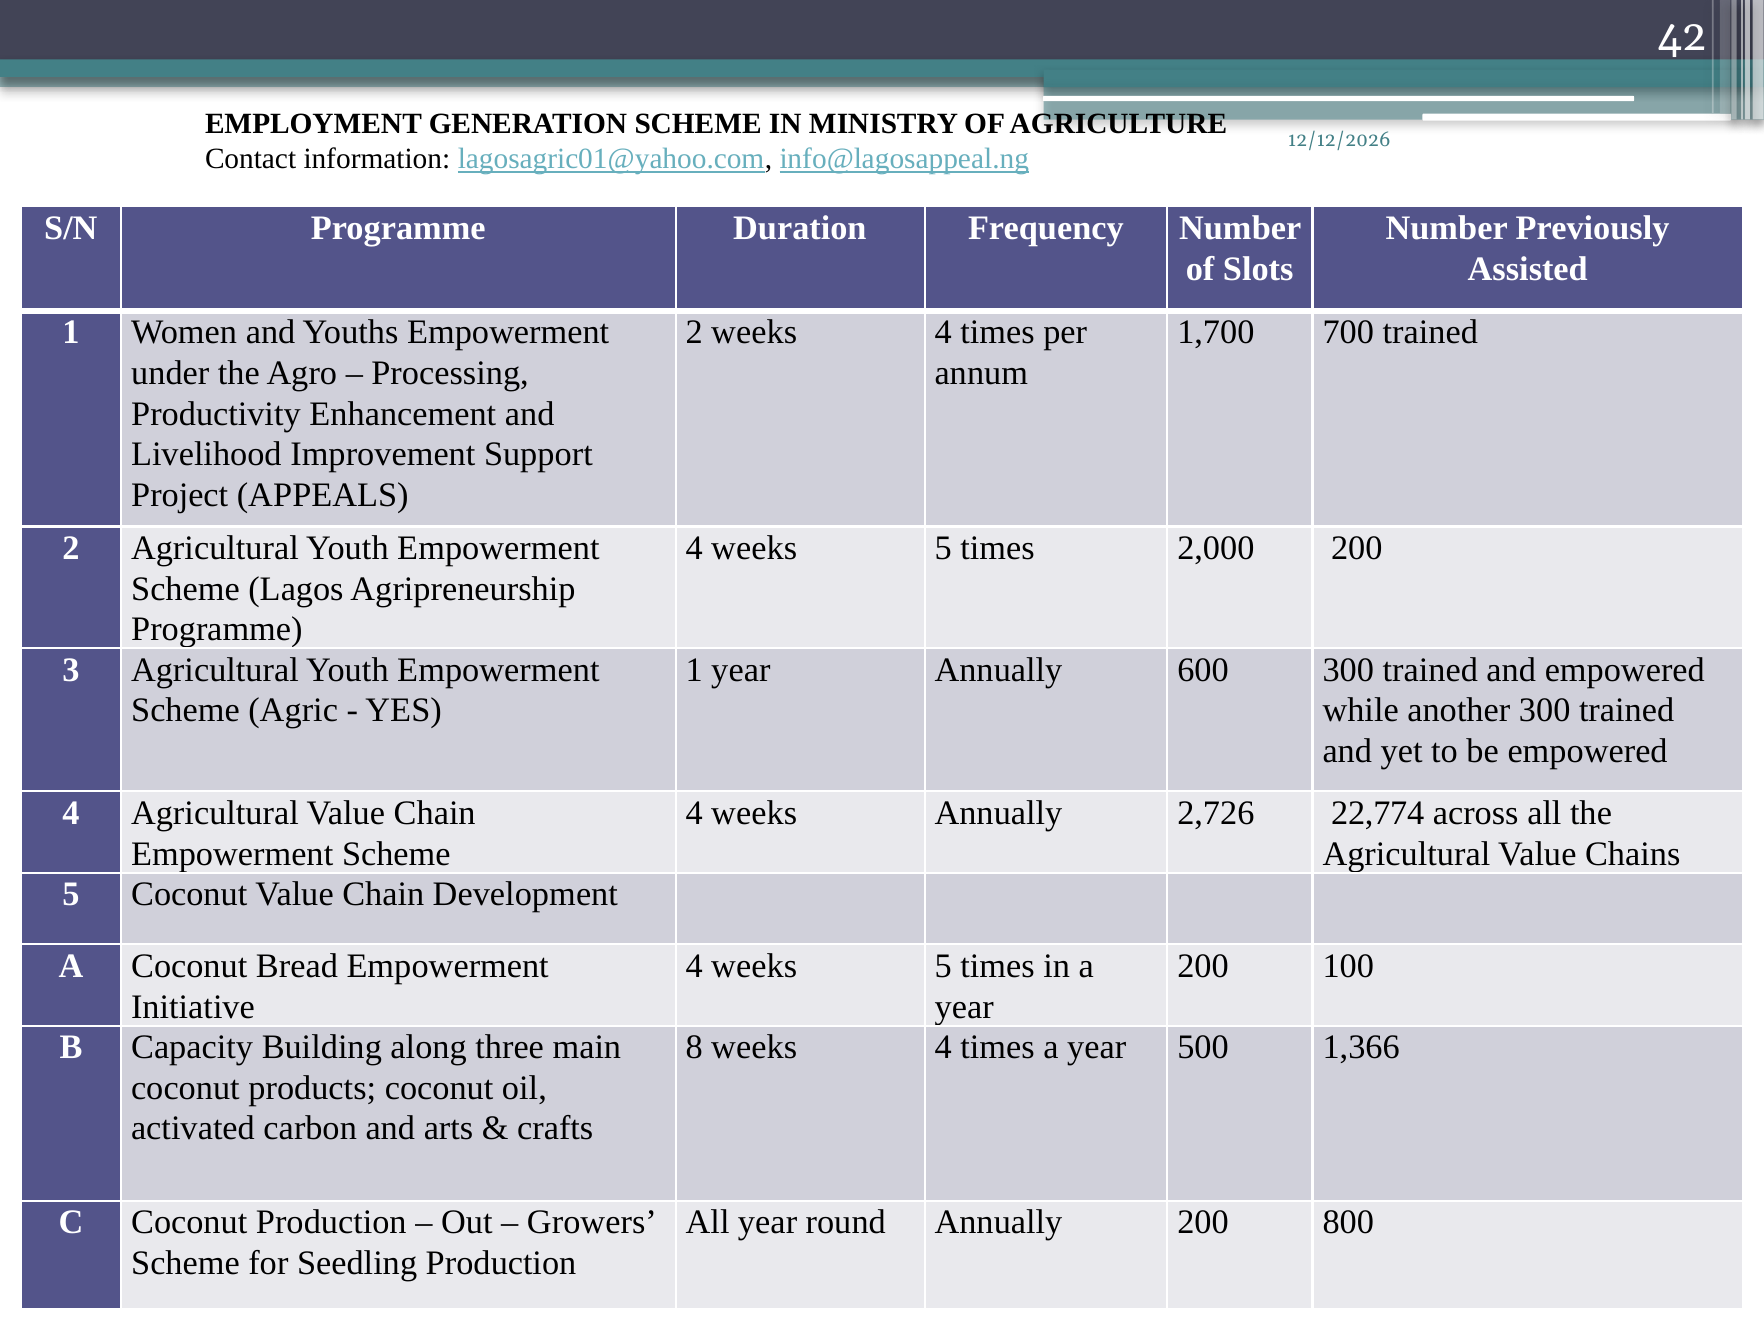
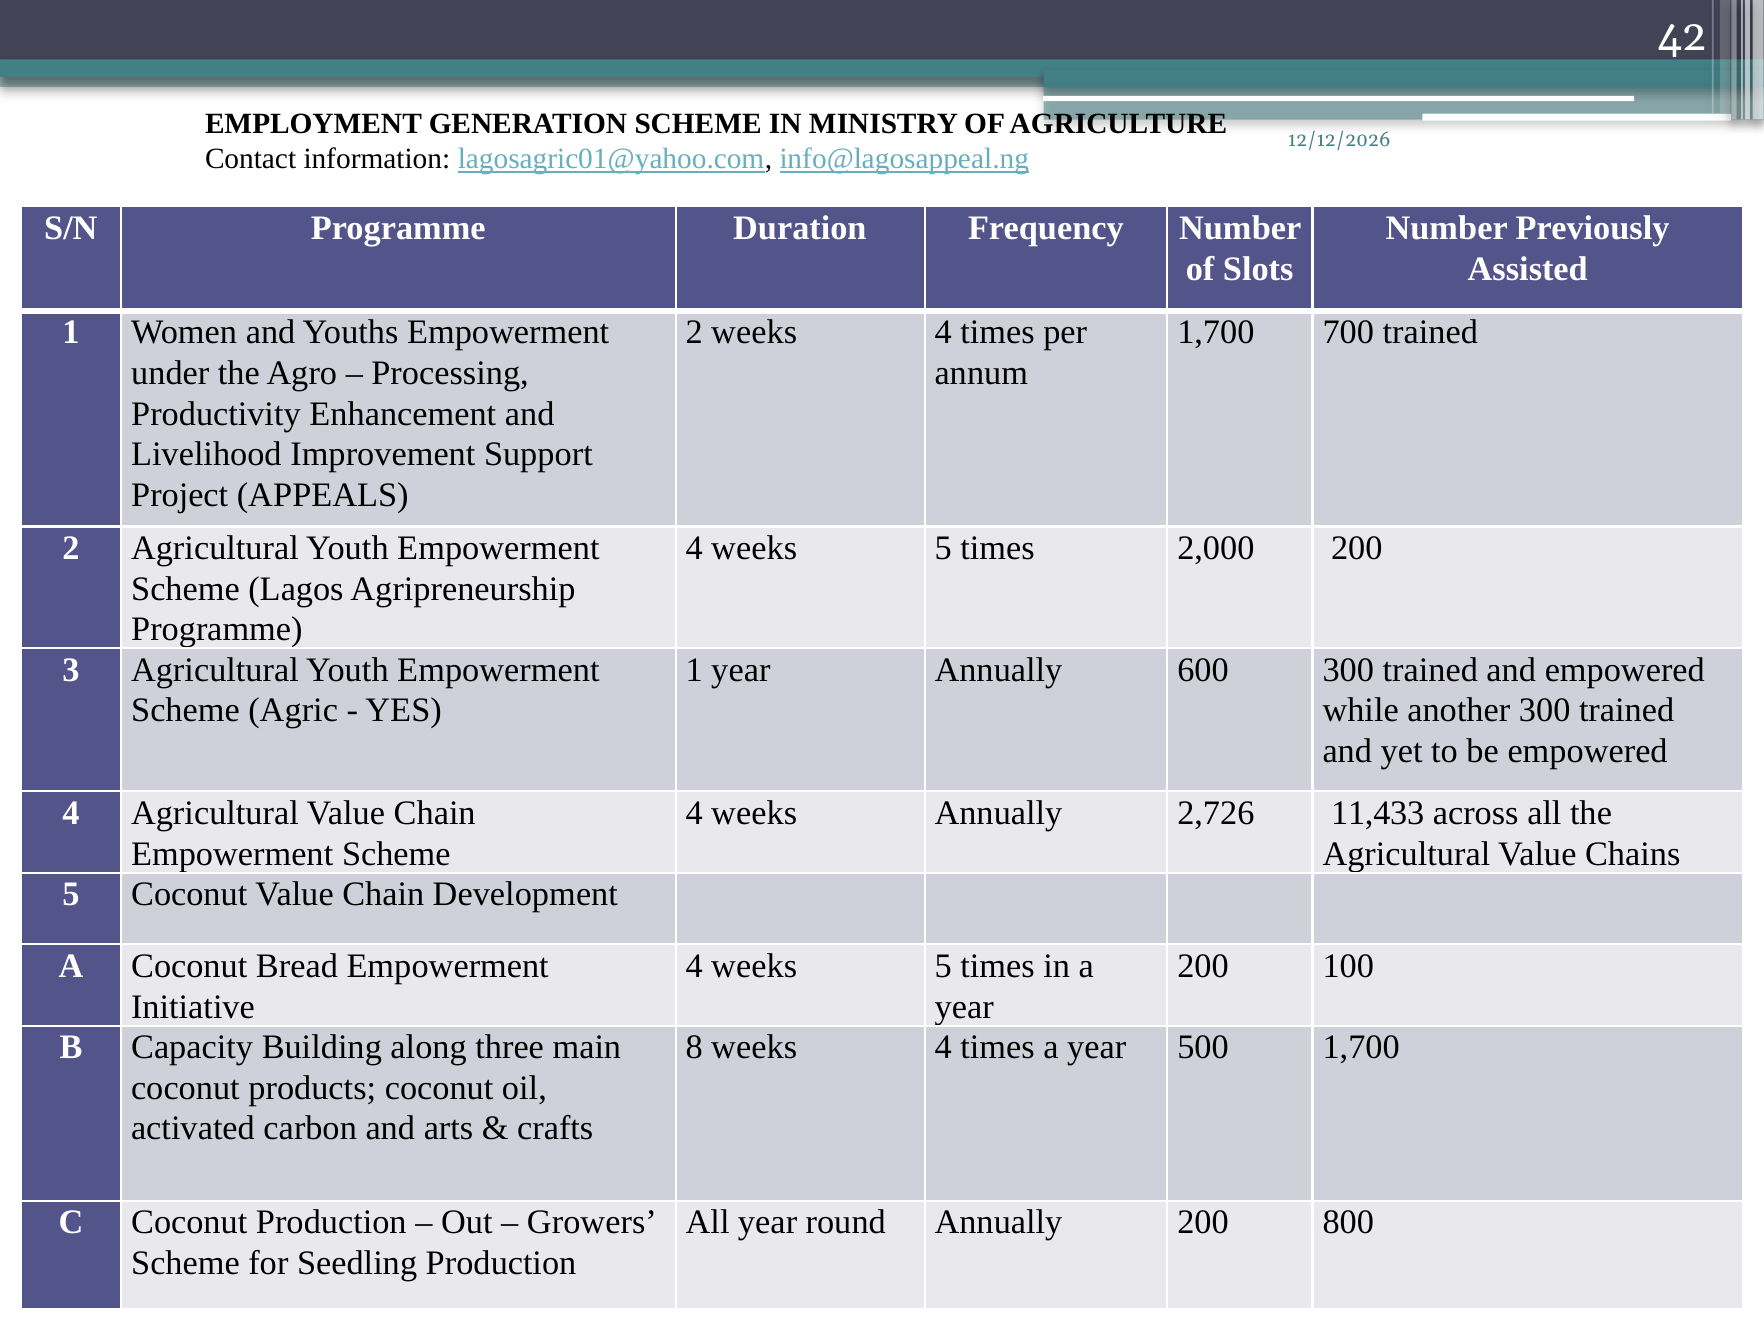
22,774: 22,774 -> 11,433 (1378, 813)
500 1,366: 1,366 -> 1,700 (1361, 1047)
